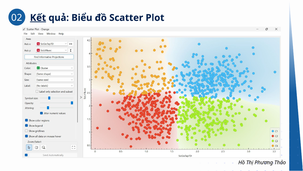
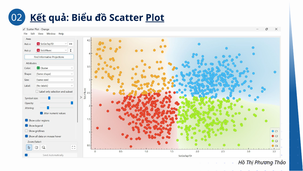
Plot underline: none -> present (155, 18)
